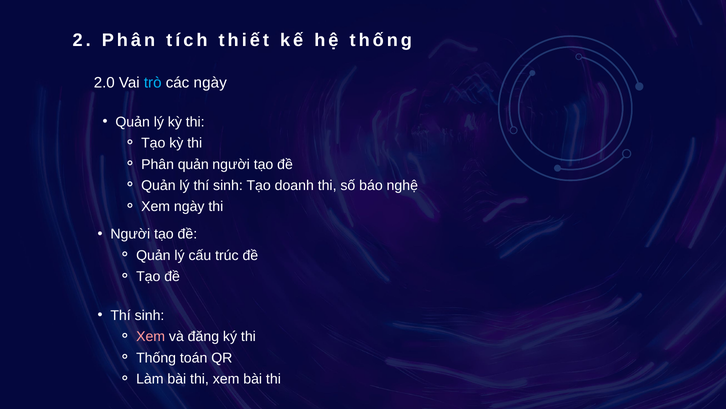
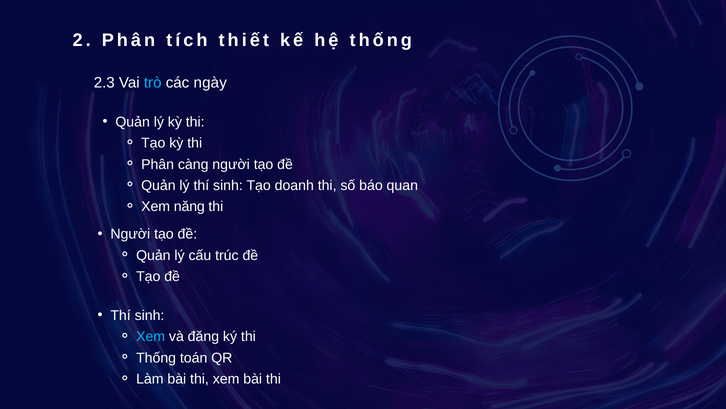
2.0: 2.0 -> 2.3 (104, 83)
Phân quản: quản -> càng (193, 164)
nghệ: nghệ -> quan (402, 185)
Xem ngày: ngày -> năng (189, 206)
Xem colour: pink -> light blue (151, 336)
